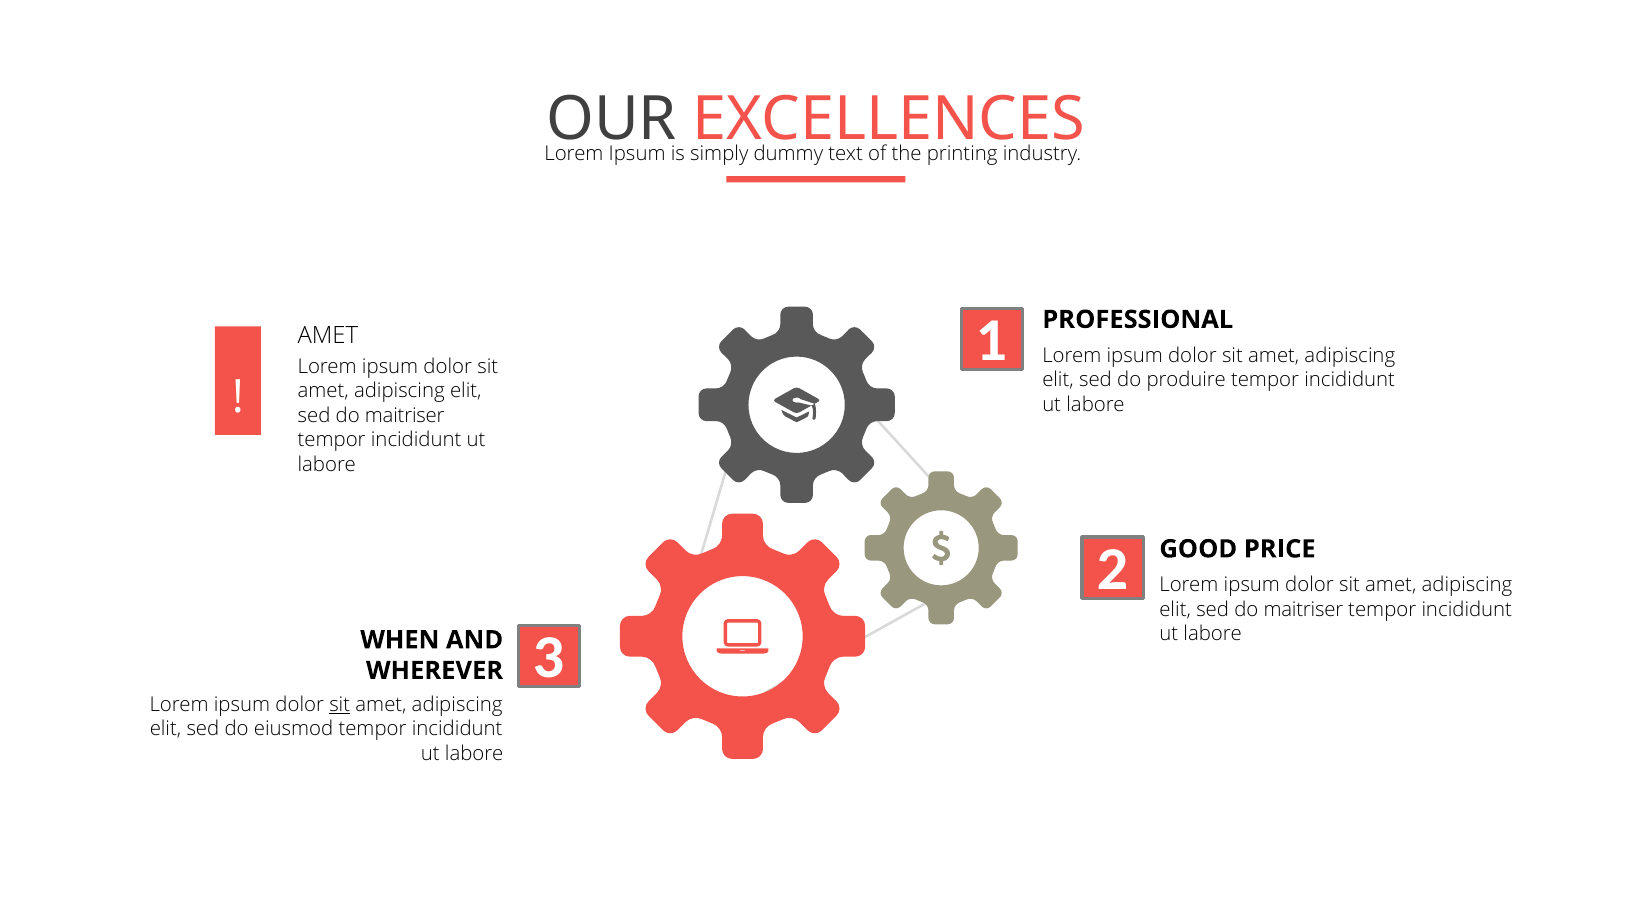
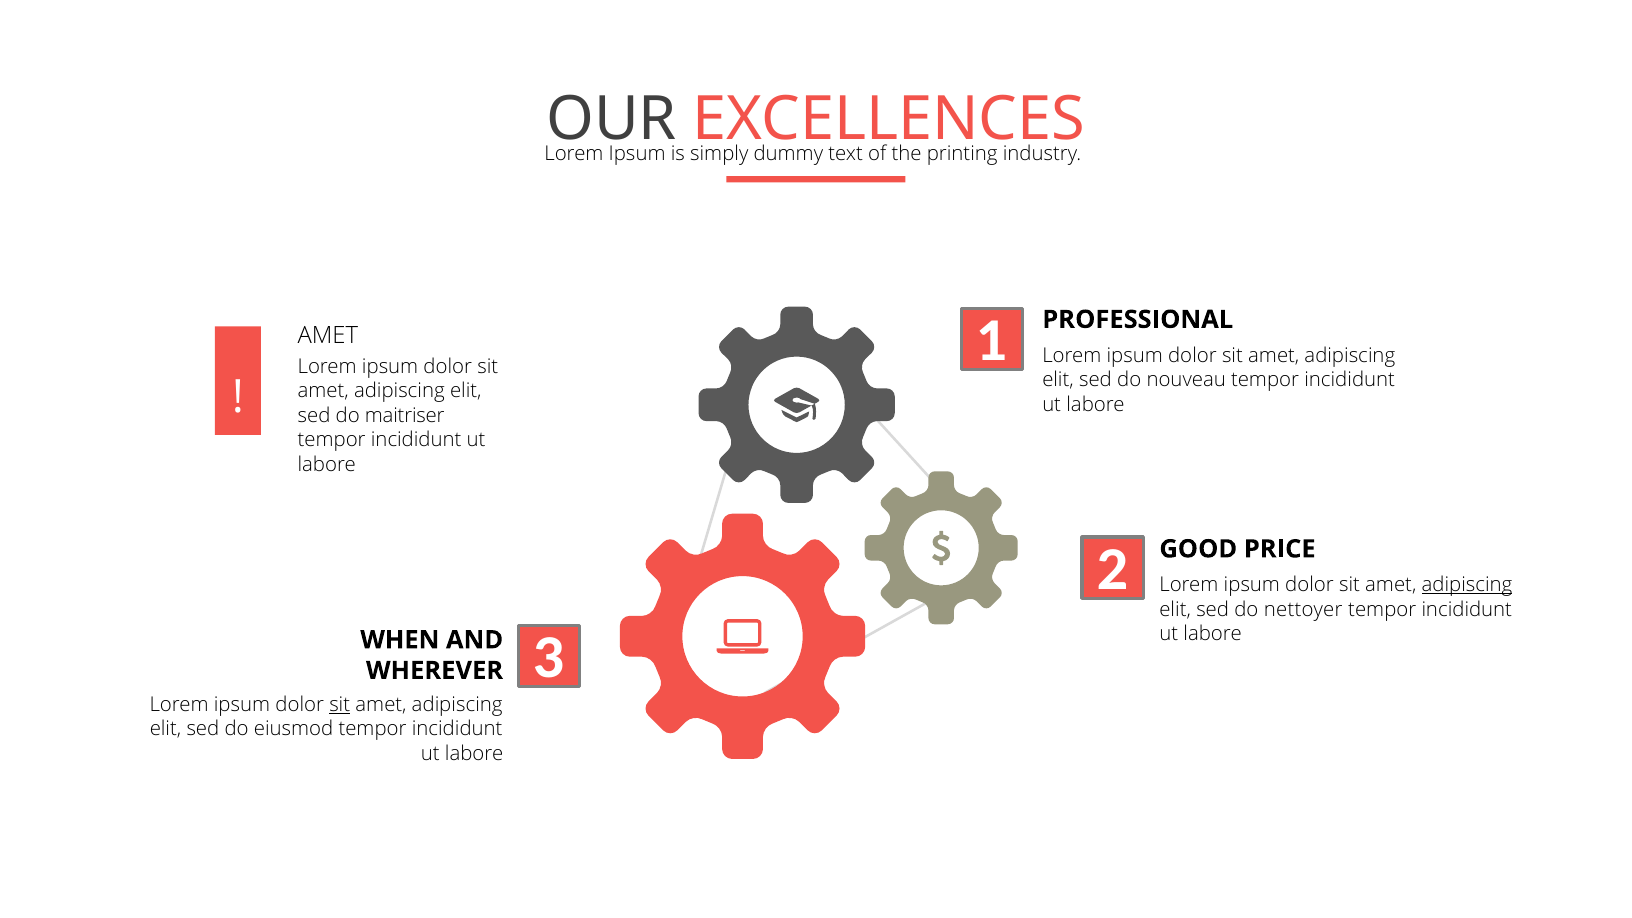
produire: produire -> nouveau (1186, 380)
adipiscing underline: none -> present (1467, 585)
maitriser: maitriser -> nettoyer (1303, 610)
